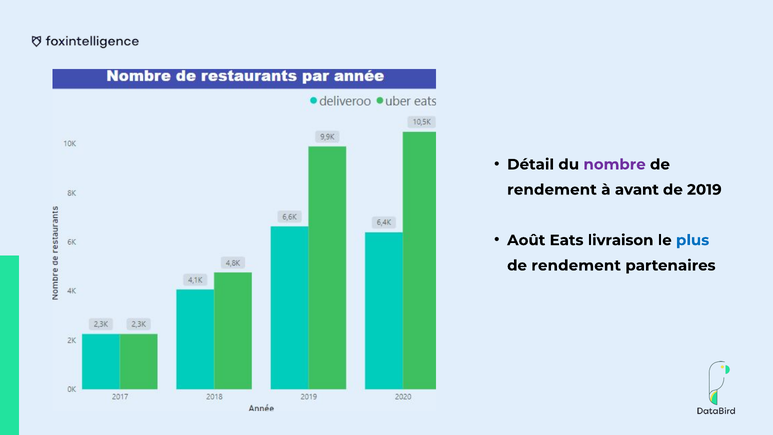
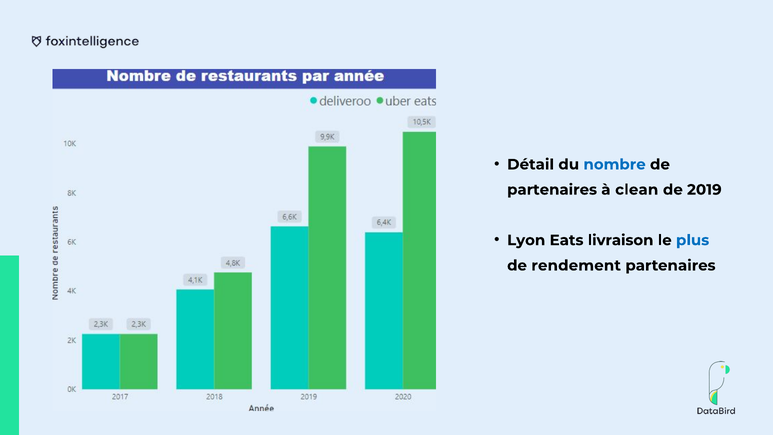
nombre colour: purple -> blue (615, 164)
rendement: rendement -> partenaires (552, 190)
avant: avant -> clean (637, 190)
Août: Août -> Lyon (526, 240)
